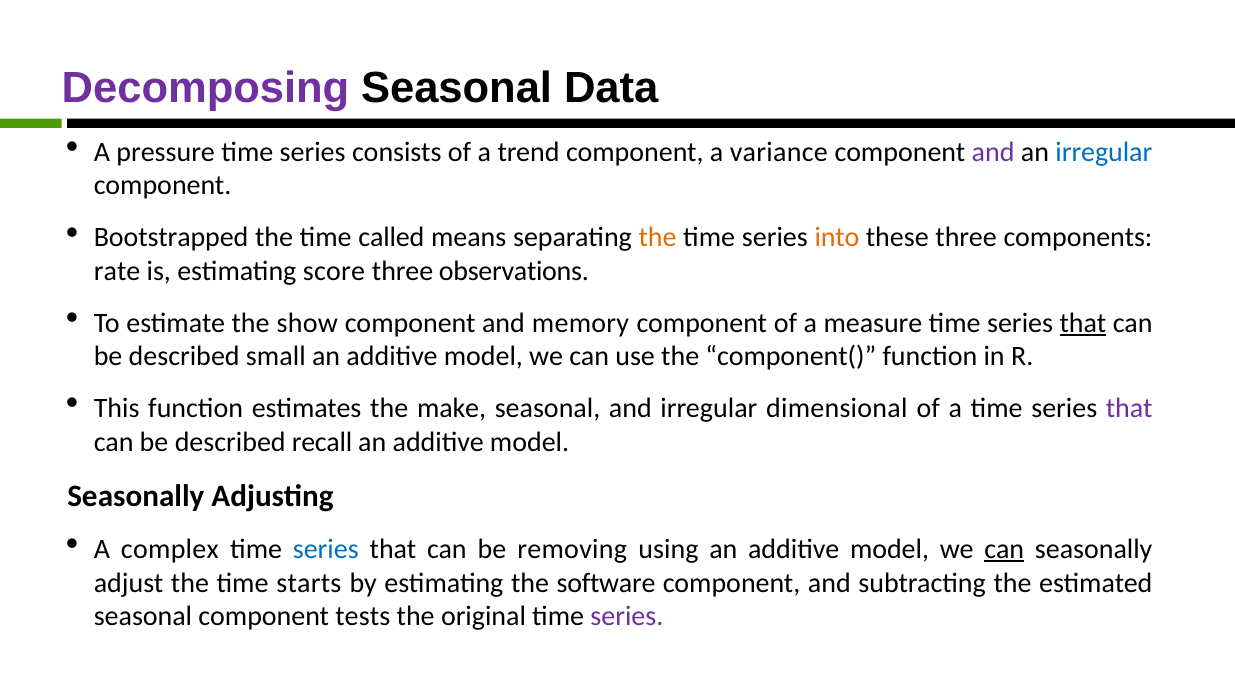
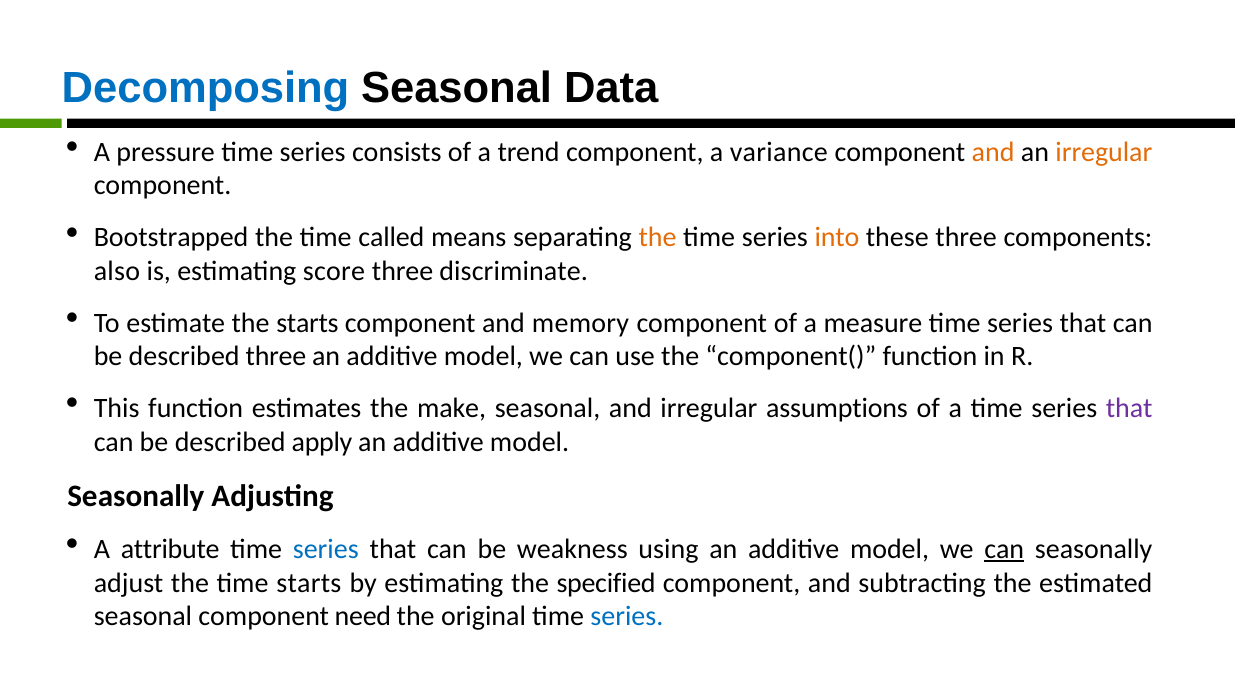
Decomposing colour: purple -> blue (205, 88)
and colour: purple -> orange (993, 152)
irregular colour: blue -> orange (1104, 152)
rate: rate -> also (117, 271)
observations: observations -> discriminate (514, 271)
the show: show -> starts (307, 323)
that underline: present -> none (1083, 323)
described small: small -> three (276, 356)
dimensional: dimensional -> assumptions (837, 408)
recall: recall -> apply (322, 442)
complex: complex -> attribute (170, 549)
removing: removing -> weakness (572, 549)
software: software -> specified (606, 583)
tests: tests -> need (363, 616)
series colour: purple -> blue (627, 616)
